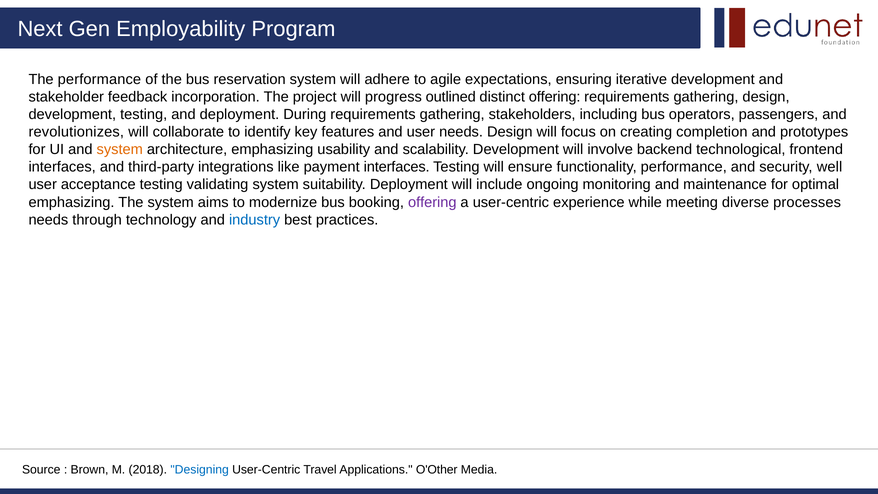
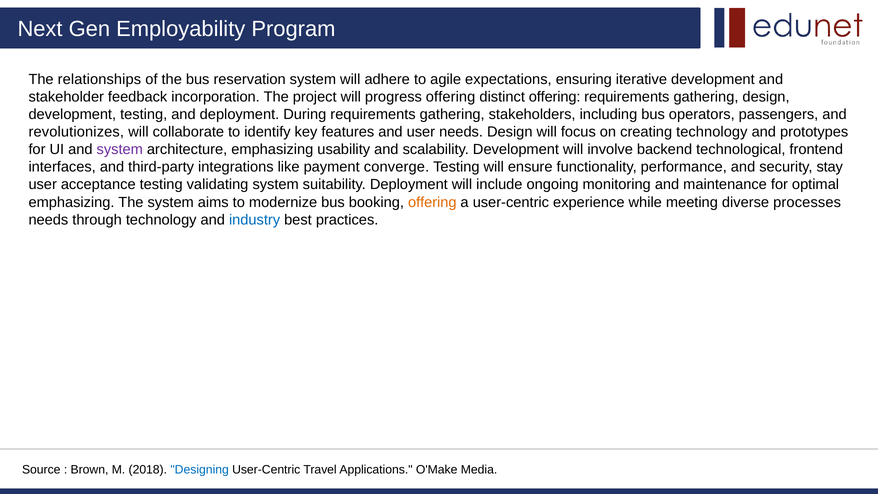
The performance: performance -> relationships (99, 79)
progress outlined: outlined -> offering (451, 97)
creating completion: completion -> technology (712, 132)
system colour: orange -> purple (120, 149)
payment interfaces: interfaces -> converge (397, 167)
well: well -> stay (830, 167)
offering colour: purple -> orange (432, 202)
O'Other: O'Other -> O'Make (437, 470)
